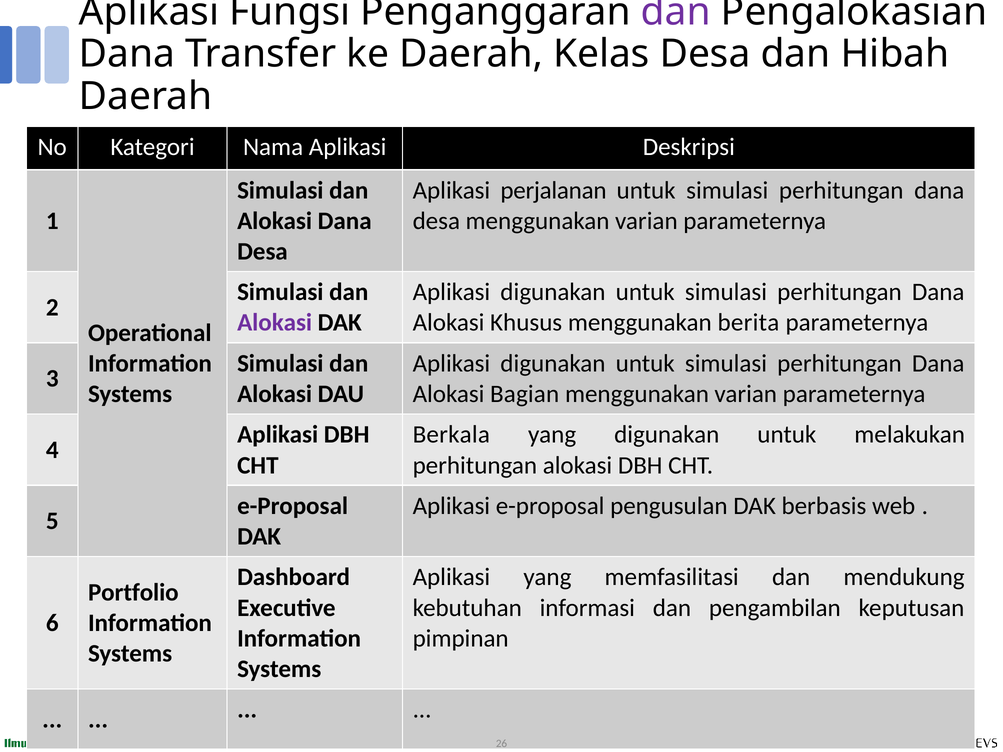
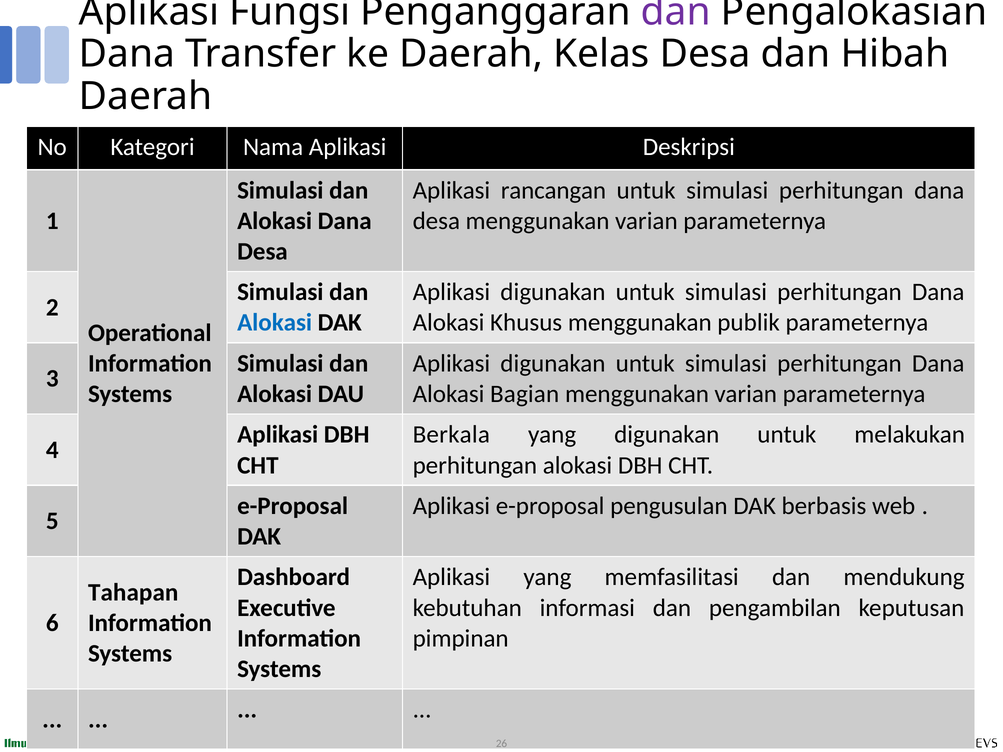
perjalanan: perjalanan -> rancangan (553, 190)
Alokasi colour: purple -> blue (275, 323)
berita: berita -> publik (749, 323)
Portfolio: Portfolio -> Tahapan (133, 593)
